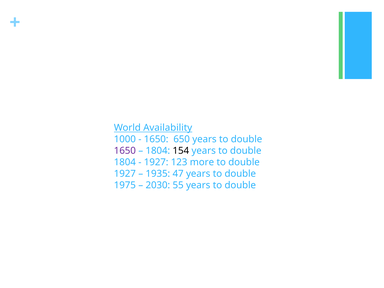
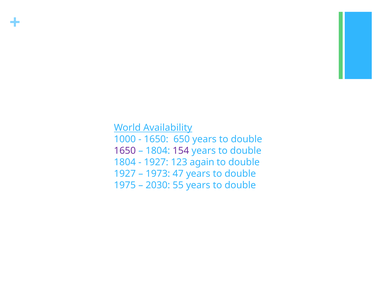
154 colour: black -> purple (181, 151)
more: more -> again (202, 162)
1935: 1935 -> 1973 (158, 174)
